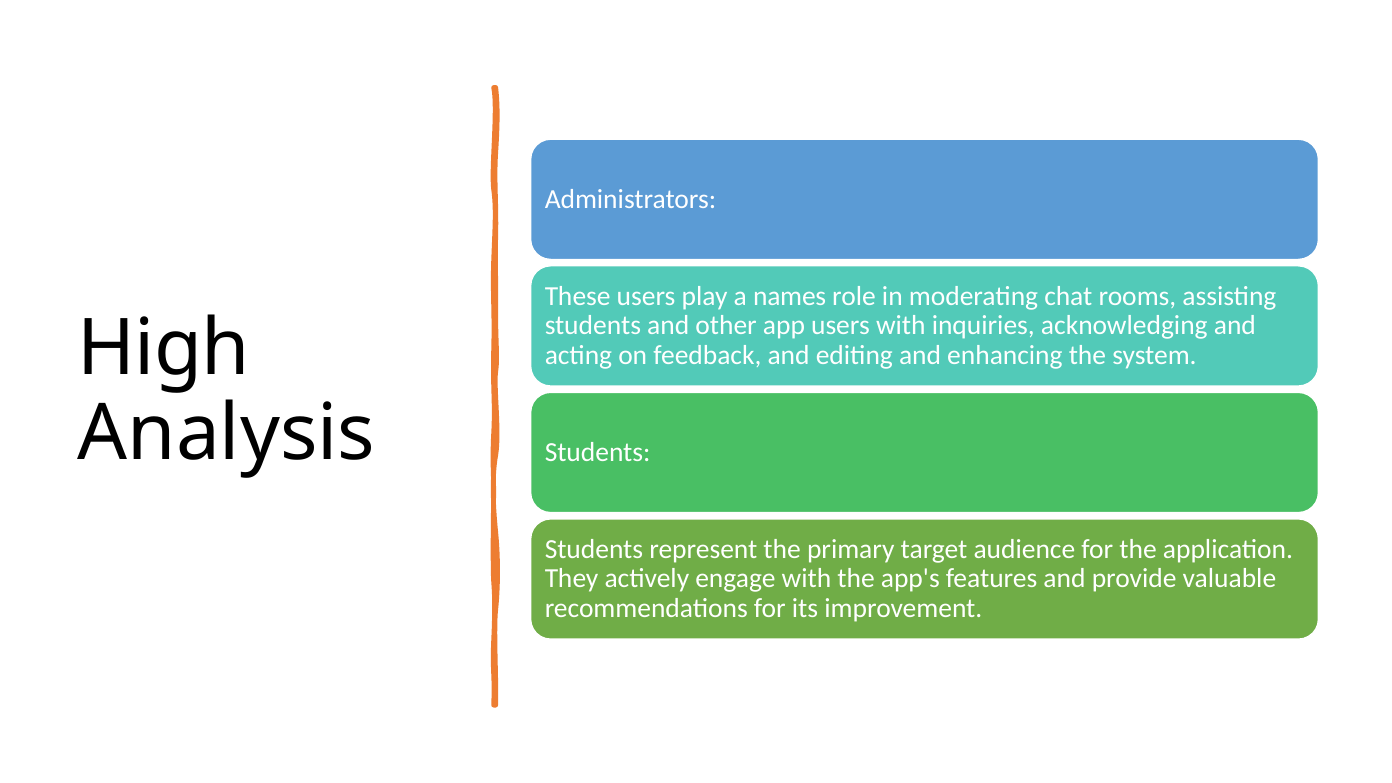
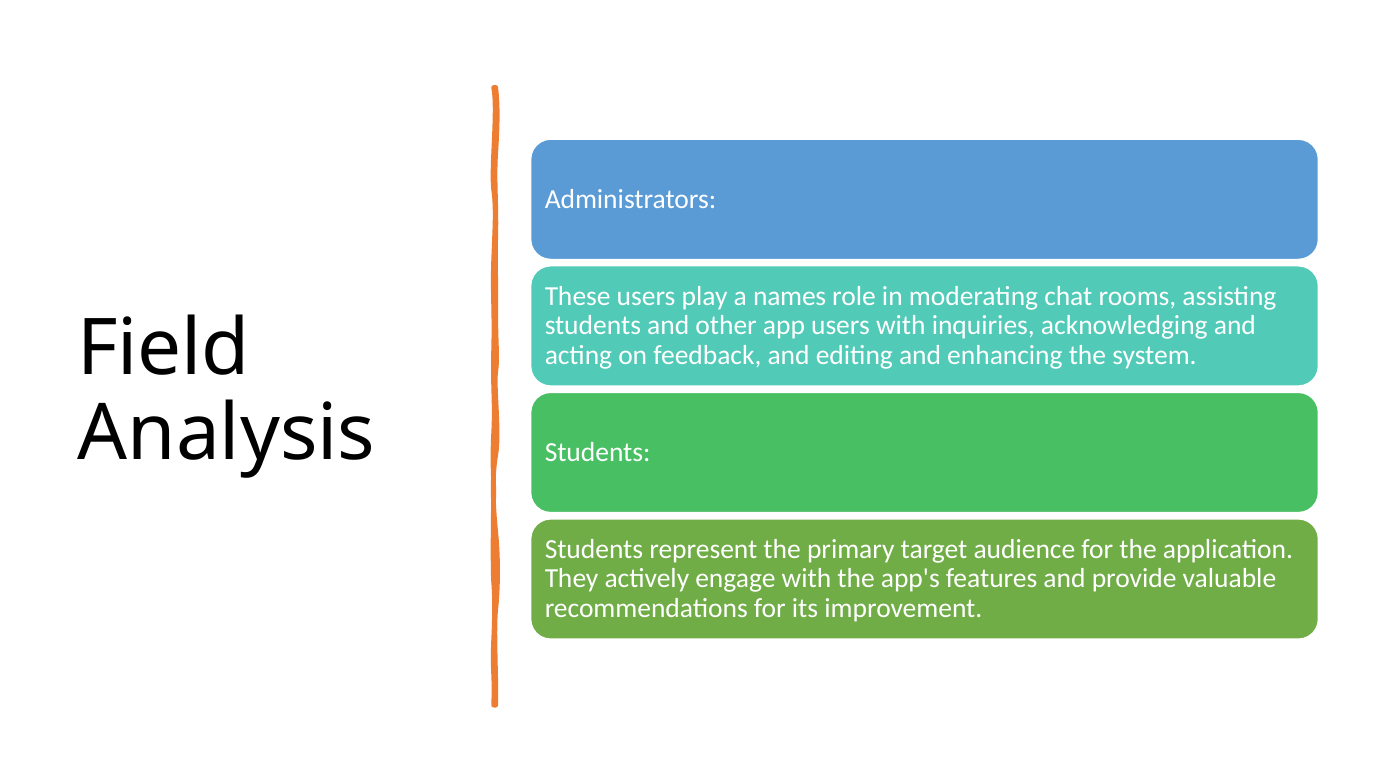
High: High -> Field (163, 349)
